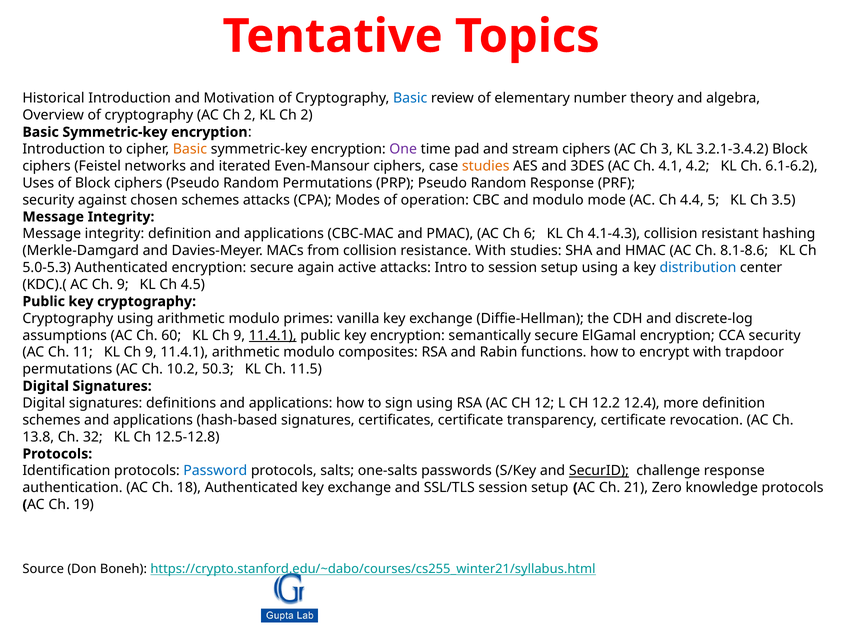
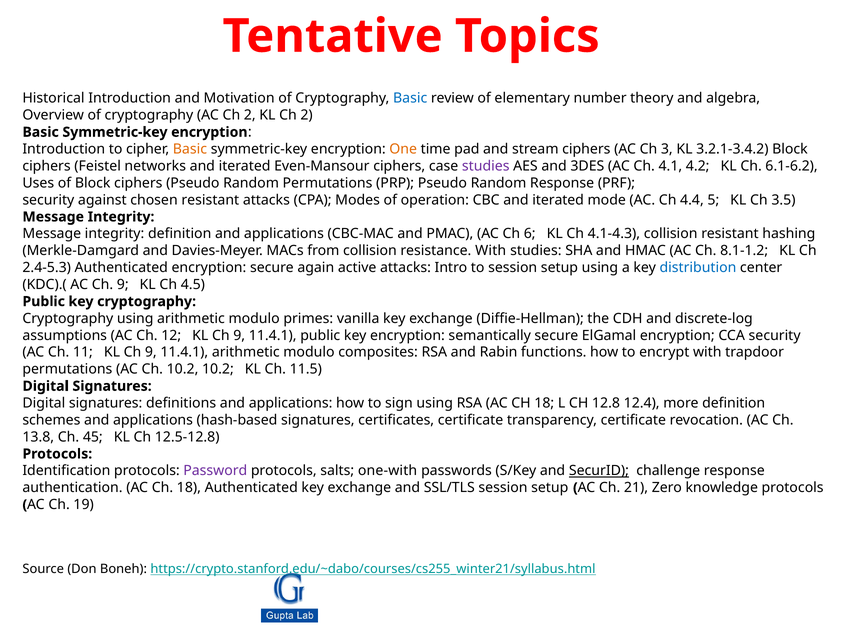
One colour: purple -> orange (403, 149)
studies colour: orange -> purple (486, 166)
chosen schemes: schemes -> resistant (210, 200)
CBC and modulo: modulo -> iterated (558, 200)
8.1-8.6: 8.1-8.6 -> 8.1-1.2 (744, 251)
5.0-5.3: 5.0-5.3 -> 2.4-5.3 (47, 268)
60: 60 -> 12 (171, 335)
11.4.1 underline: present -> none (273, 335)
10.2 50.3: 50.3 -> 10.2 (218, 369)
RSA AC CH 12: 12 -> 18 (544, 403)
12.2: 12.2 -> 12.8 (606, 403)
32: 32 -> 45 (93, 437)
Password colour: blue -> purple (215, 471)
one-salts: one-salts -> one-with (388, 471)
